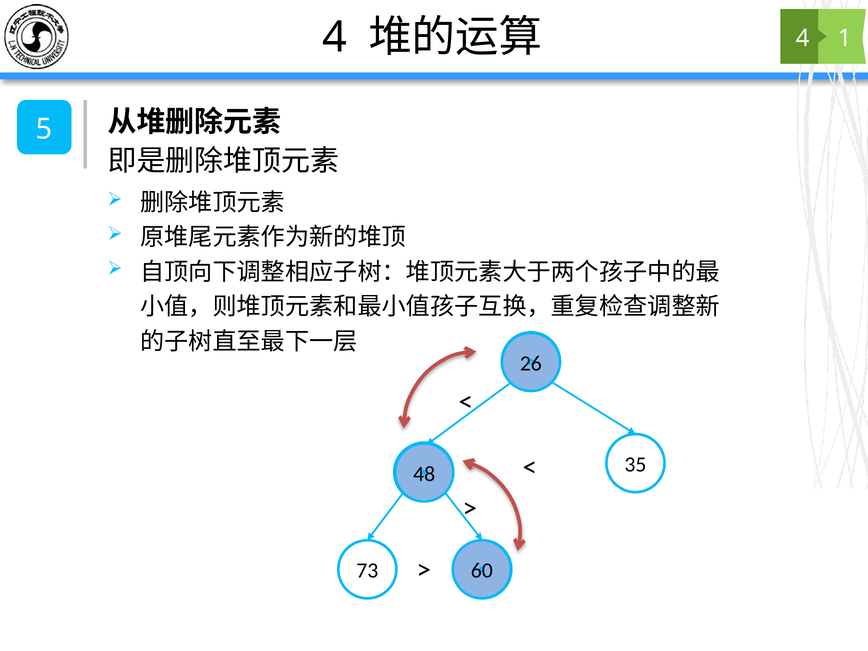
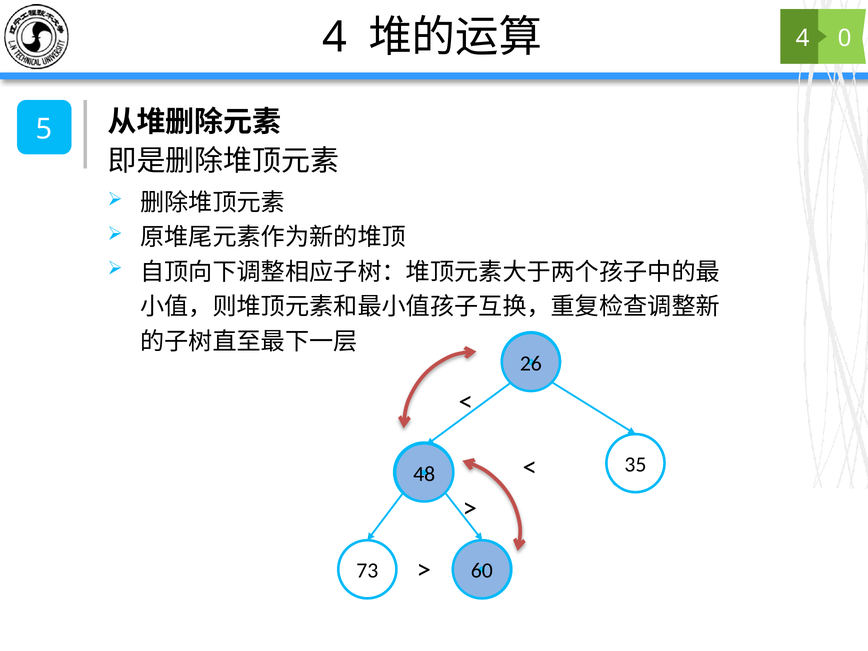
1: 1 -> 0 (845, 38)
